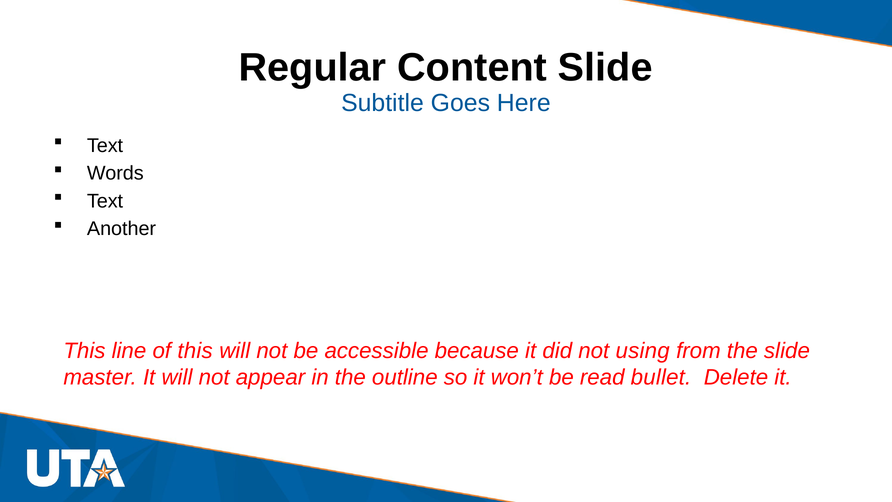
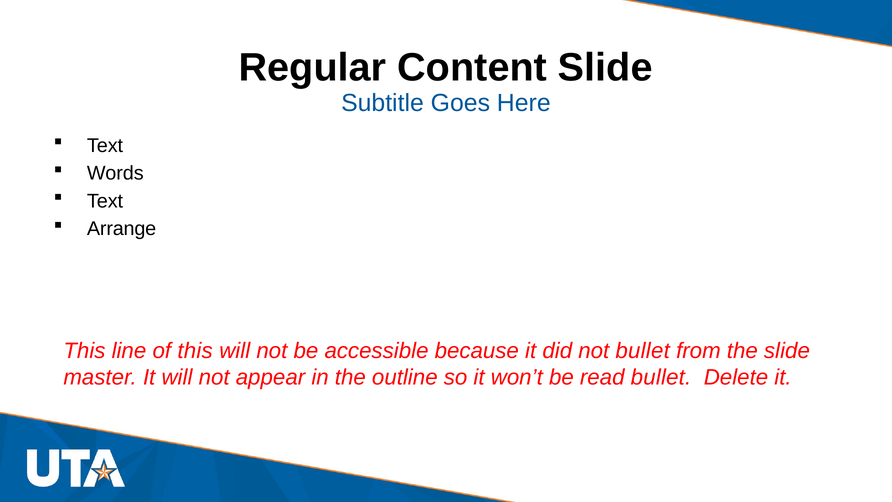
Another: Another -> Arrange (122, 229)
not using: using -> bullet (643, 350)
